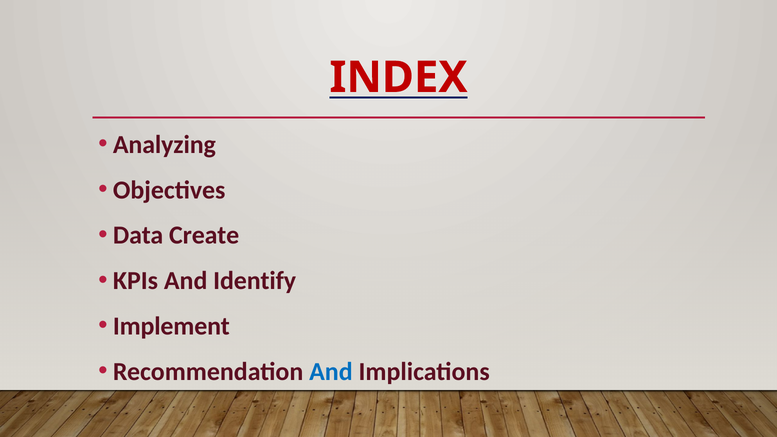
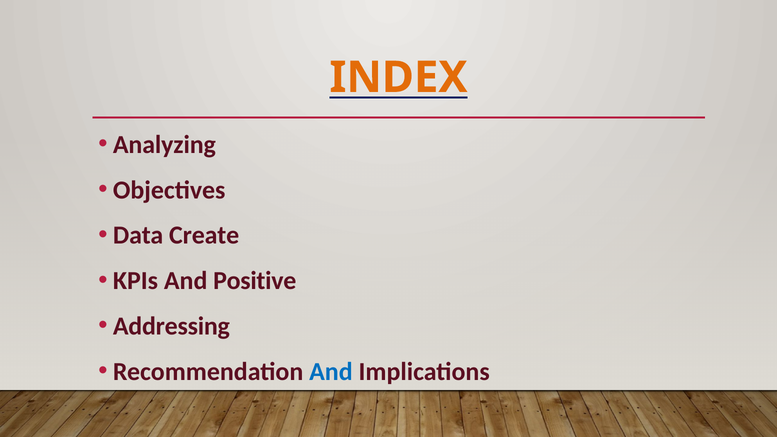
INDEX colour: red -> orange (399, 78)
Identify: Identify -> Positive (255, 281)
Implement: Implement -> Addressing (171, 326)
